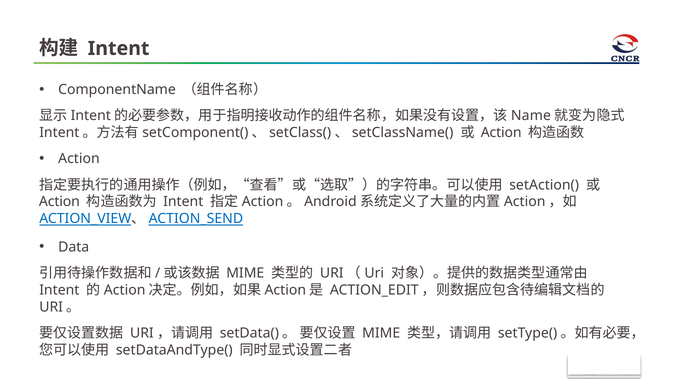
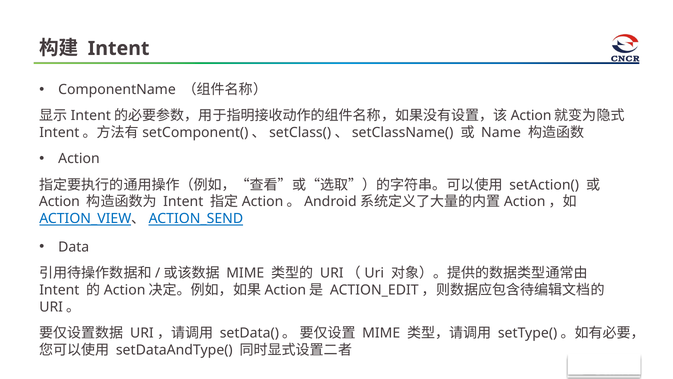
Name: Name -> Action (531, 116)
Action: Action -> Name (501, 133)
